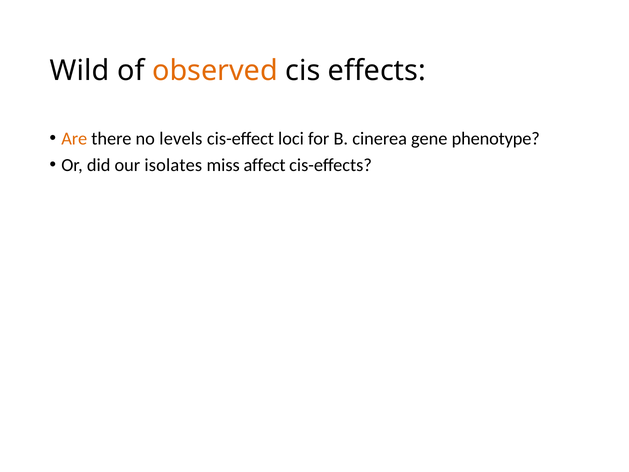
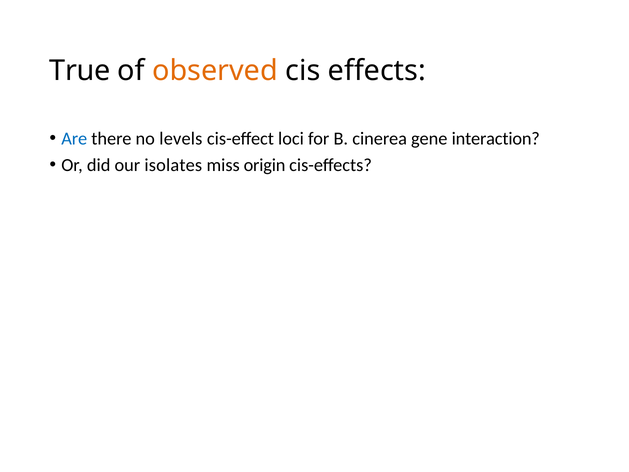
Wild: Wild -> True (80, 71)
Are colour: orange -> blue (74, 139)
phenotype: phenotype -> interaction (496, 139)
affect: affect -> origin (265, 165)
